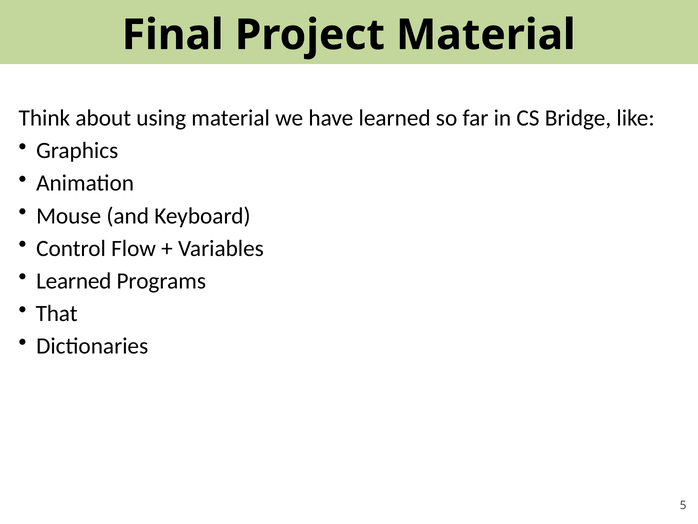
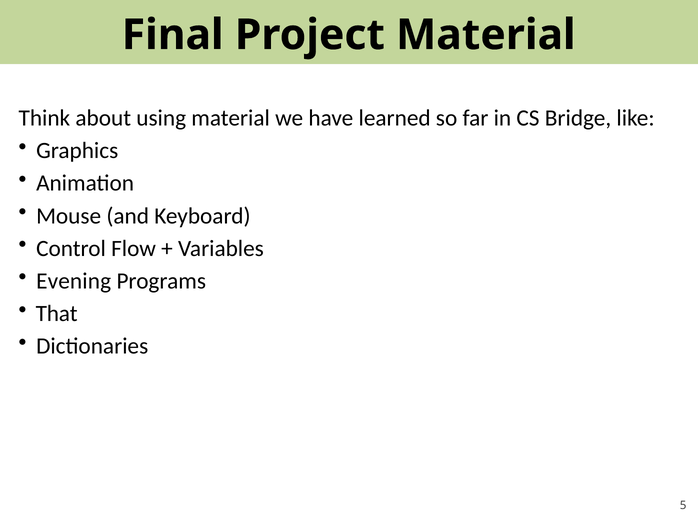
Learned: Learned -> Evening (74, 281)
